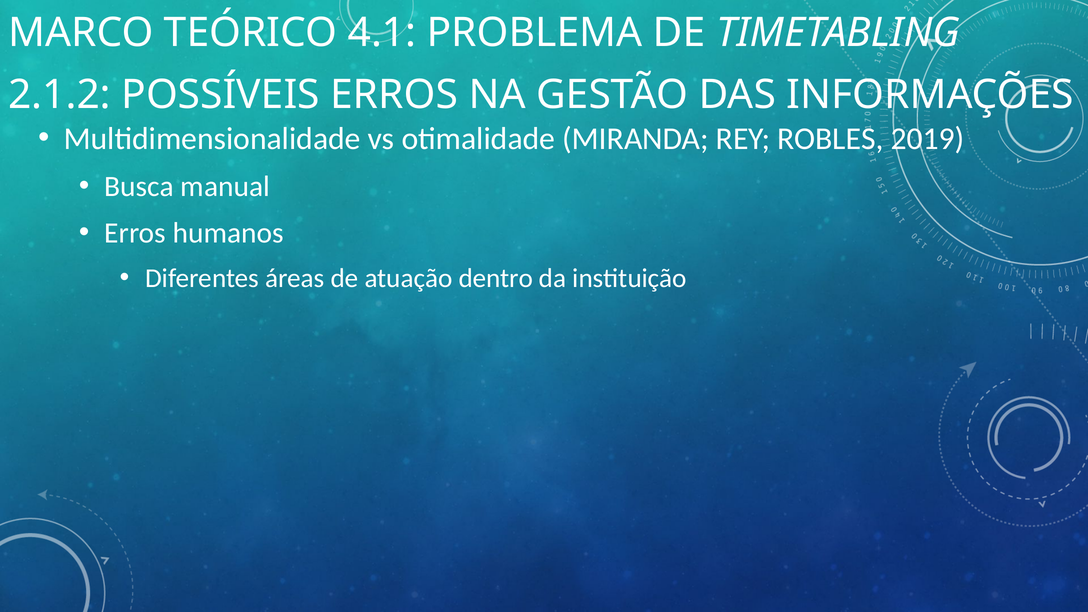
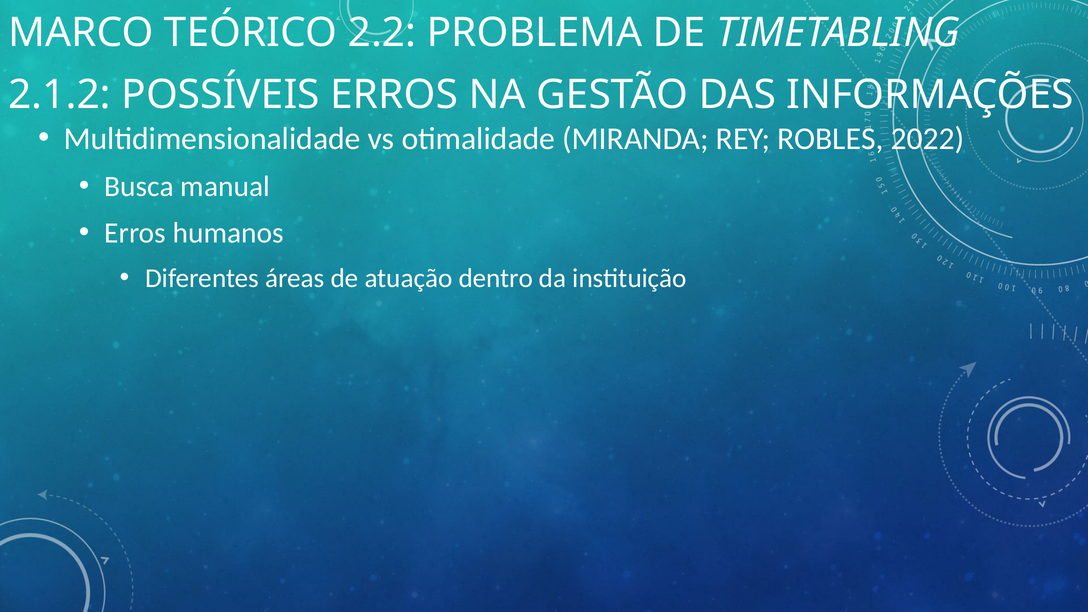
4.1: 4.1 -> 2.2 (382, 33)
2019: 2019 -> 2022 (928, 139)
